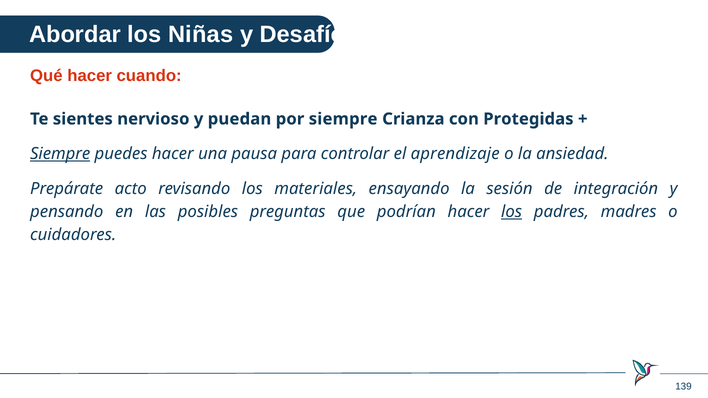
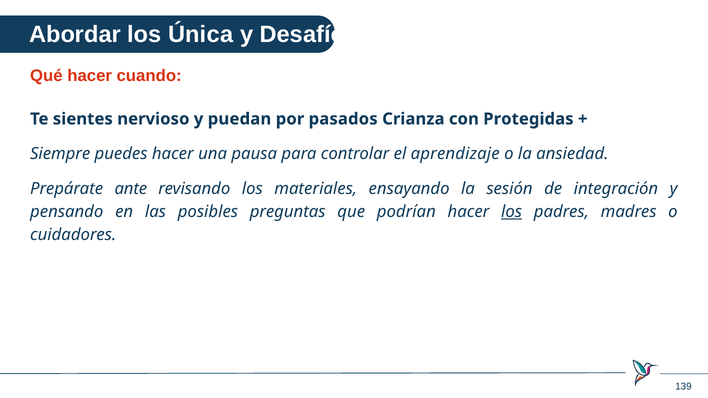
Niñas: Niñas -> Única (201, 35)
por siempre: siempre -> pasados (343, 119)
Siempre underline: present -> none (60, 154)
acto: acto -> ante (131, 189)
